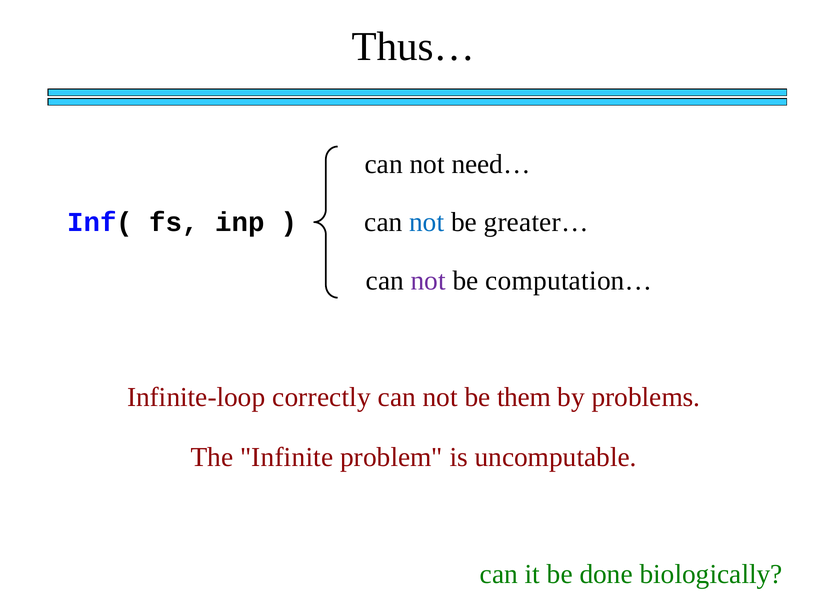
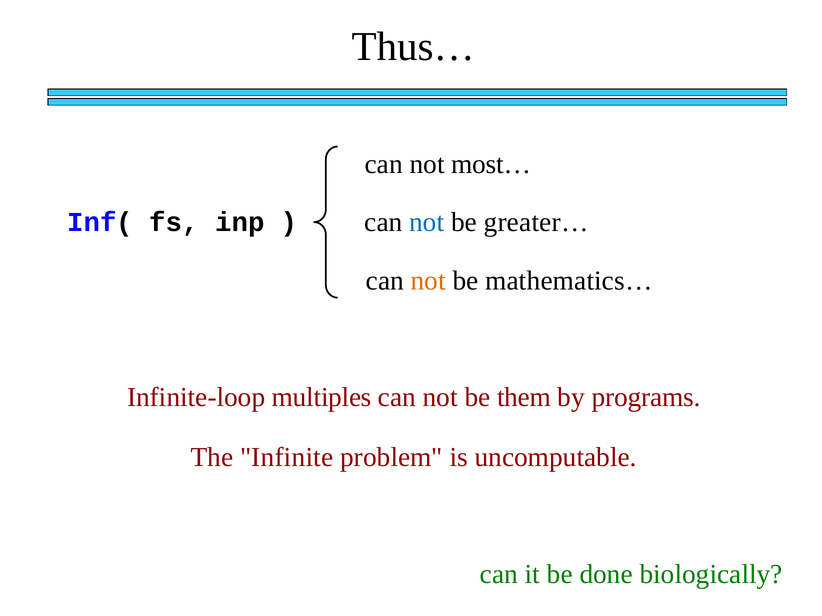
need…: need… -> most… (491, 164)
not colour: purple -> orange (428, 281)
computation…: computation… -> mathematics… (569, 281)
correctly: correctly -> multiples (322, 398)
problems: problems -> programs (646, 398)
